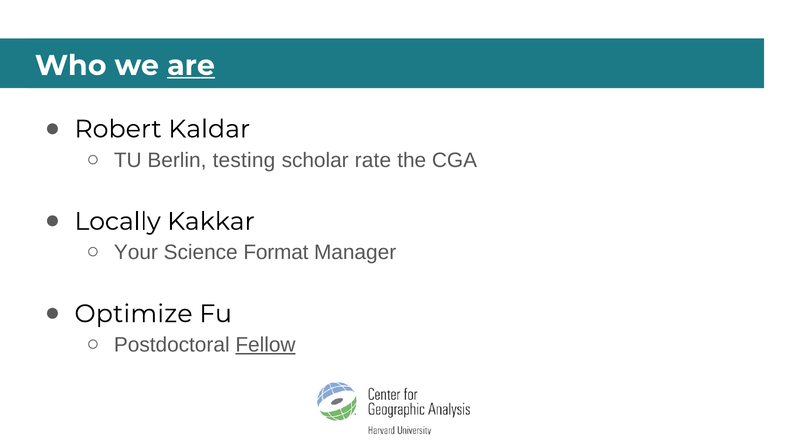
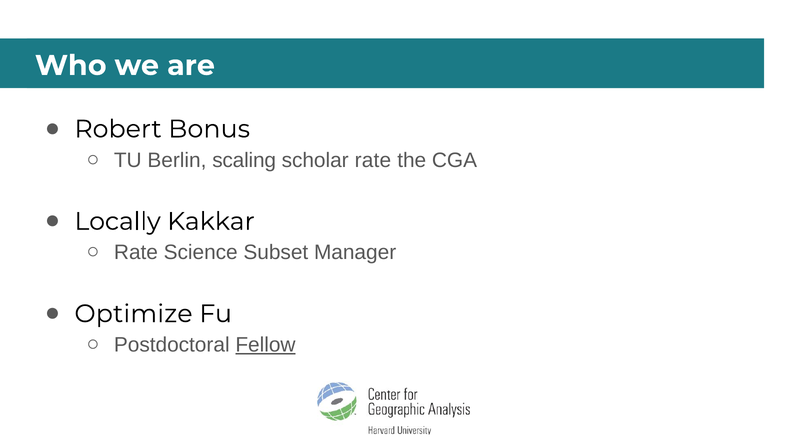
are underline: present -> none (191, 66)
Kaldar: Kaldar -> Bonus (209, 129)
testing: testing -> scaling (244, 160)
Your: Your -> Rate (136, 252)
Format: Format -> Subset (276, 252)
